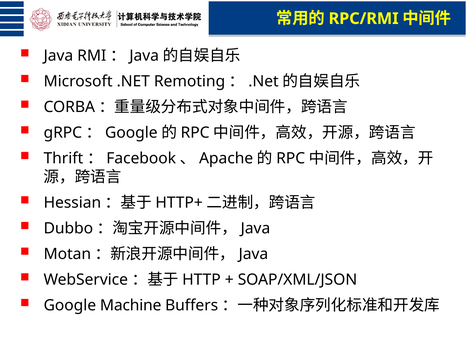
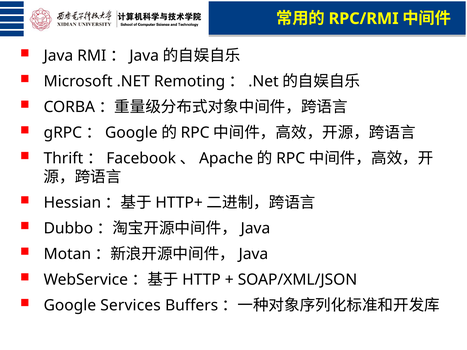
Machine: Machine -> Services (131, 305)
